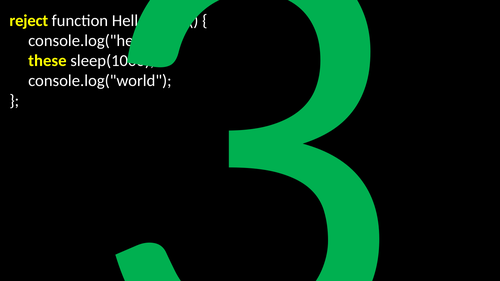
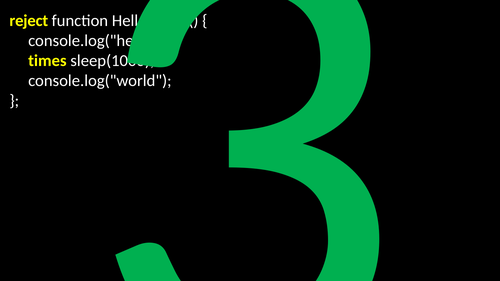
these: these -> times (47, 61)
